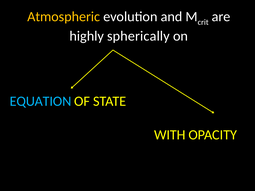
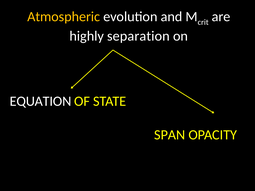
spherically: spherically -> separation (138, 36)
EQUATION colour: light blue -> white (40, 101)
WITH: WITH -> SPAN (170, 135)
